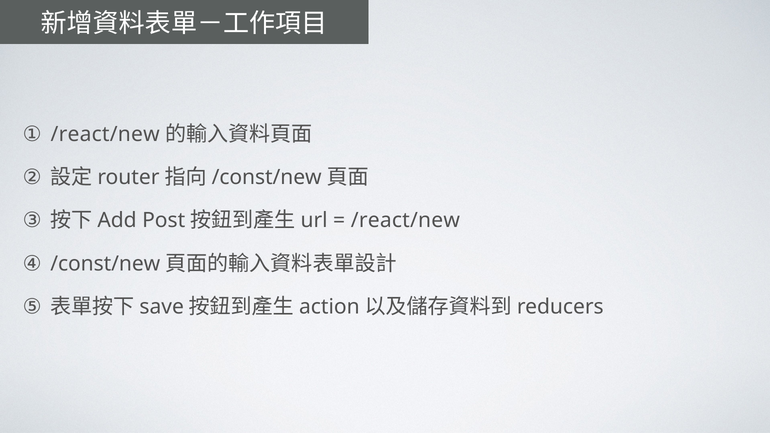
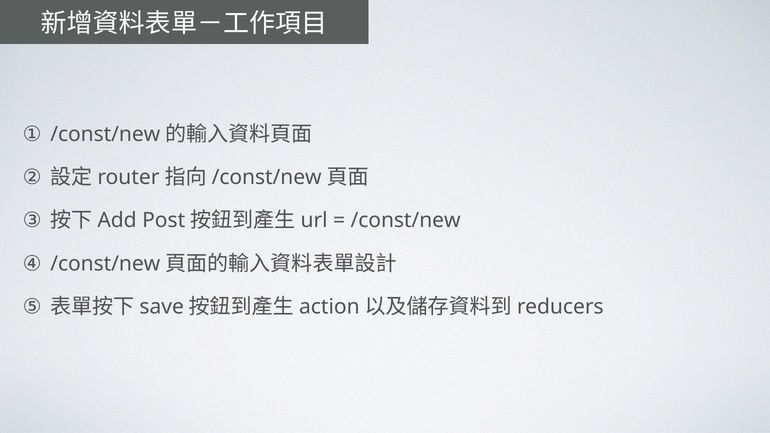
/react/new: /react/new -> /const/new (105, 134)
/react/new: /react/new -> /const/new (406, 221)
